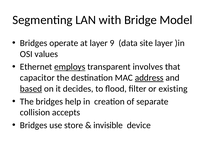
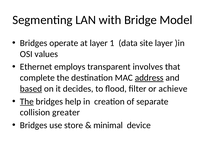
9: 9 -> 1 (112, 43)
employs underline: present -> none (70, 67)
capacitor: capacitor -> complete (37, 78)
existing: existing -> achieve (173, 89)
The underline: none -> present (27, 101)
accepts: accepts -> greater (66, 112)
invisible: invisible -> minimal (108, 125)
